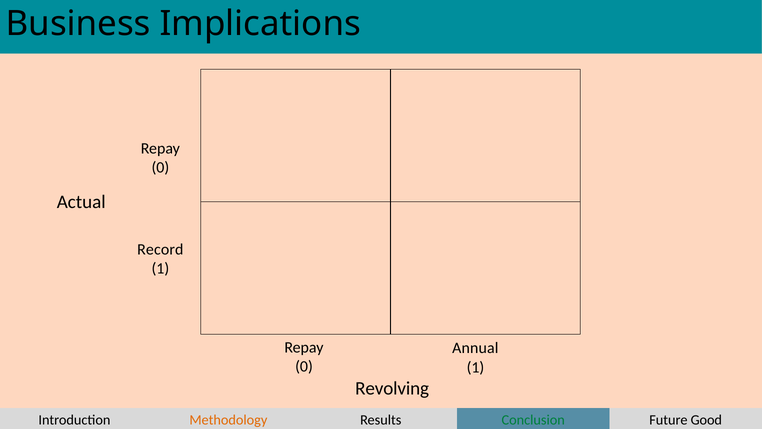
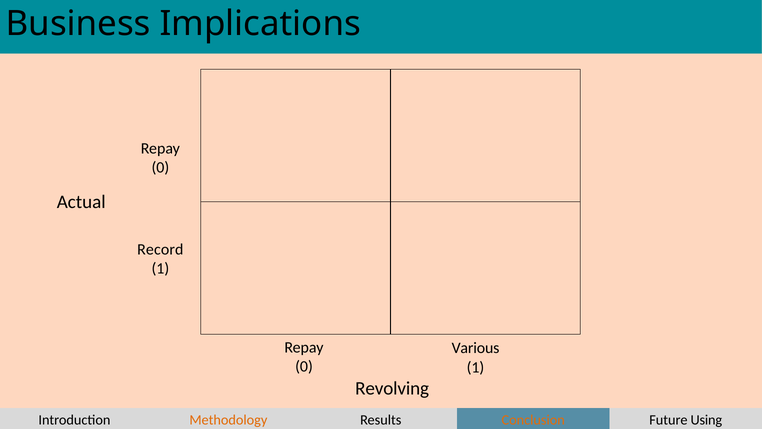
Annual: Annual -> Various (476, 348)
Conclusion colour: green -> orange (533, 420)
Good: Good -> Using (706, 420)
